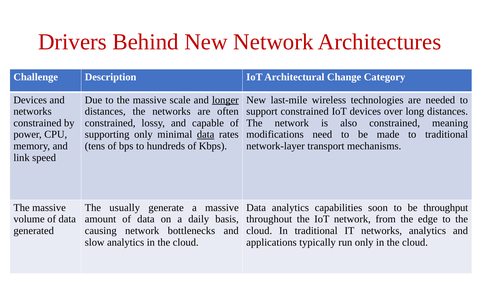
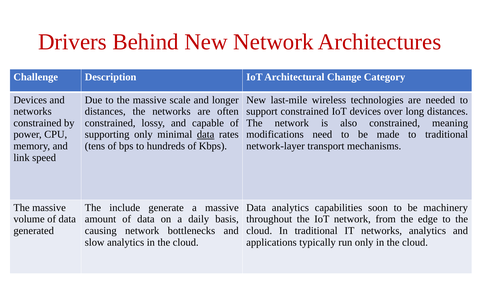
longer underline: present -> none (225, 100)
usually: usually -> include (125, 208)
throughput: throughput -> machinery (446, 208)
